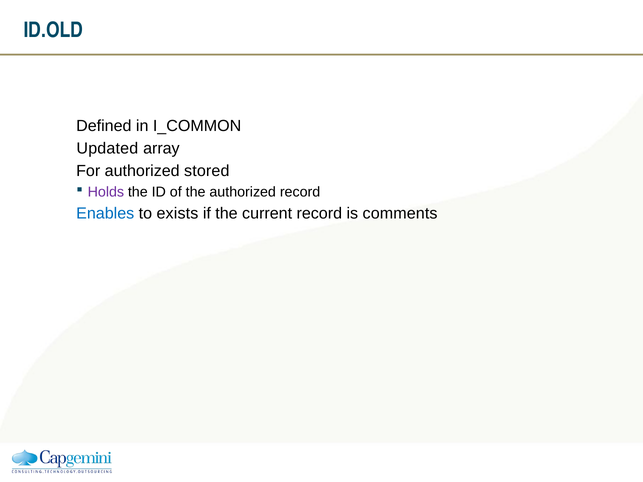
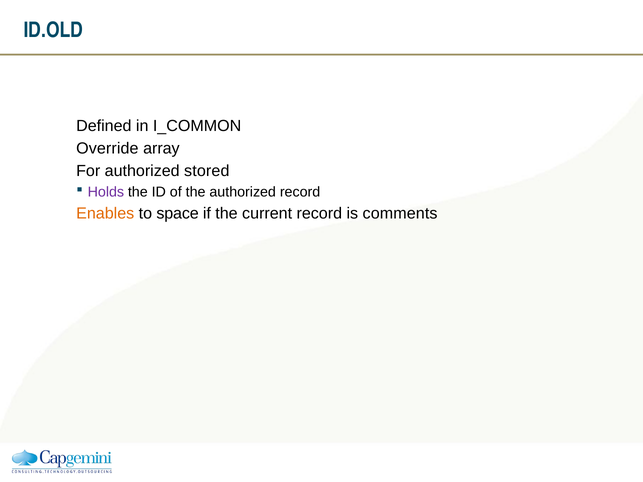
Updated: Updated -> Override (107, 148)
Enables colour: blue -> orange (105, 213)
exists: exists -> space (178, 213)
